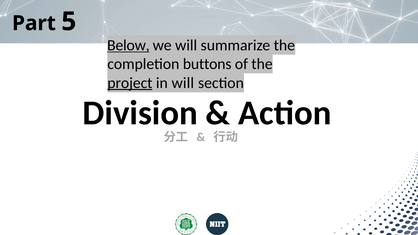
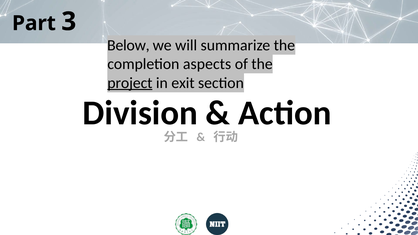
5: 5 -> 3 (69, 22)
Below underline: present -> none (128, 45)
buttons: buttons -> aspects (207, 64)
in will: will -> exit (183, 83)
